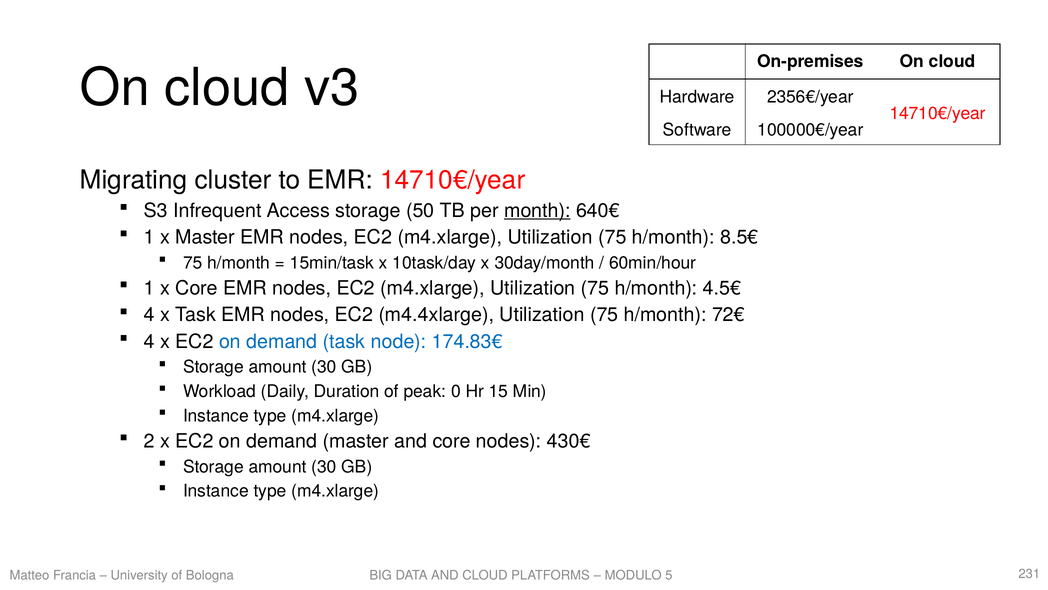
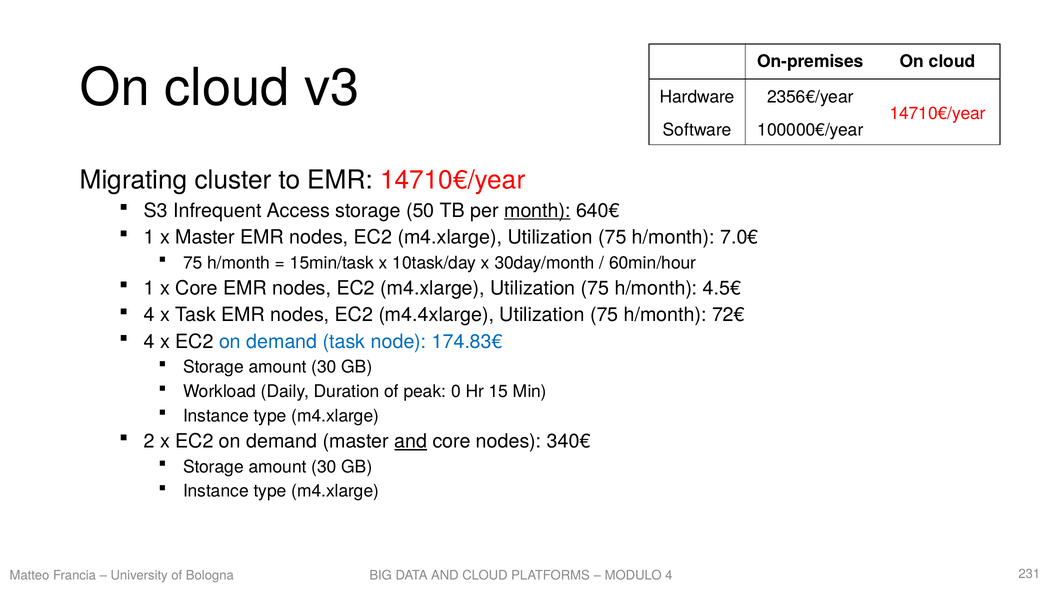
8.5€: 8.5€ -> 7.0€ (739, 237)
and underline: none -> present (411, 441)
430€: 430€ -> 340€ (569, 441)
5: 5 -> 4 (669, 575)
